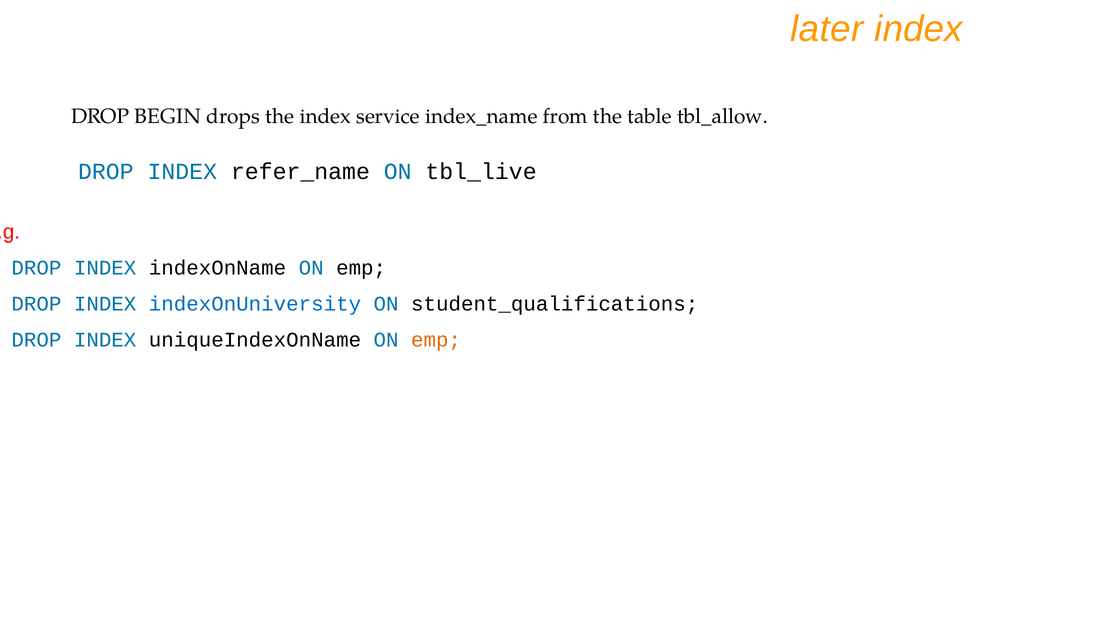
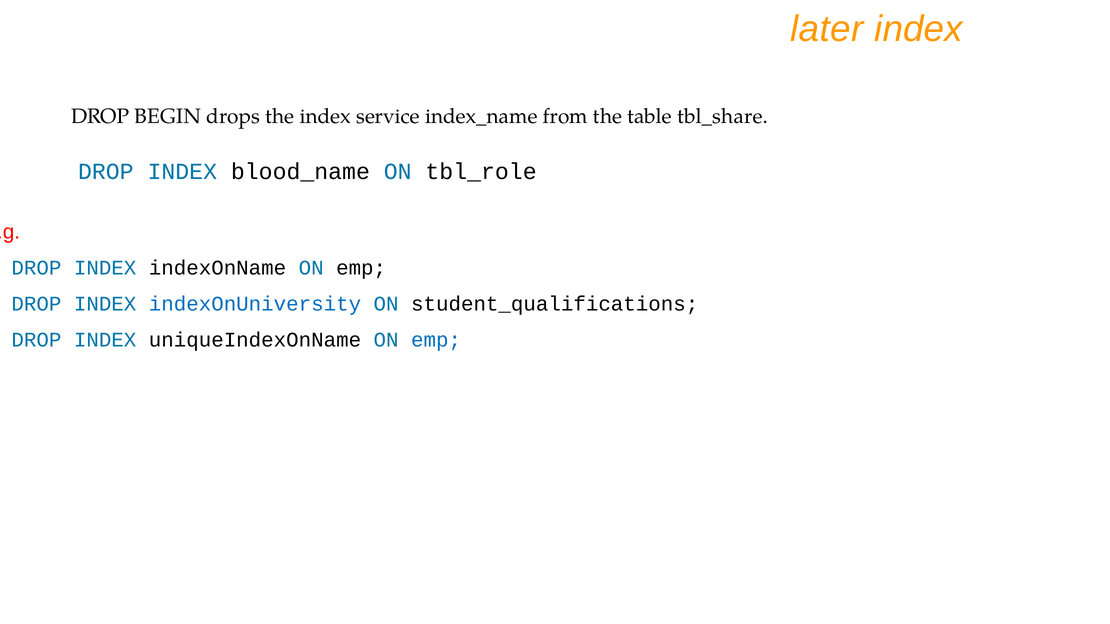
tbl_allow: tbl_allow -> tbl_share (723, 116)
refer_name: refer_name -> blood_name (300, 172)
tbl_live: tbl_live -> tbl_role (481, 172)
emp colour: orange -> blue (436, 340)
